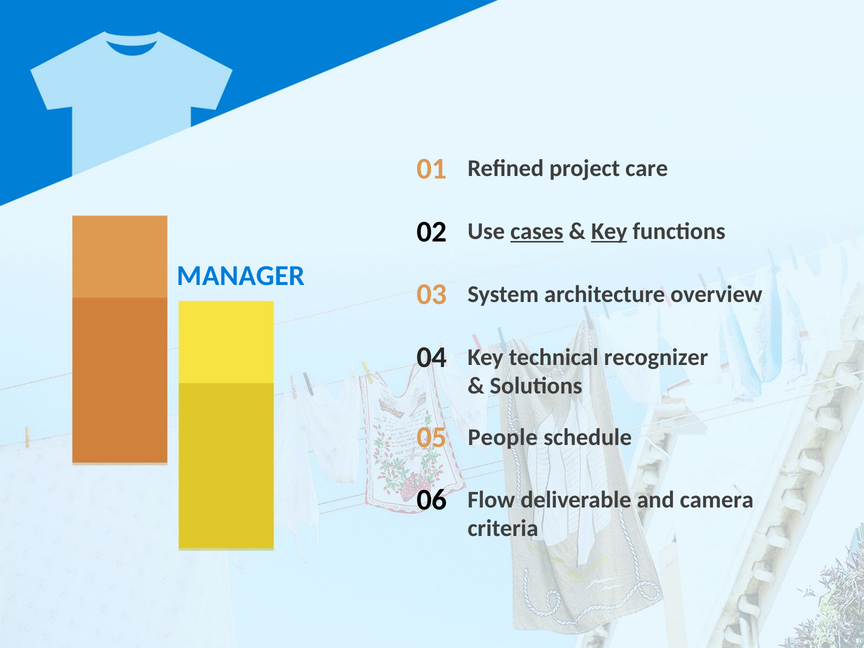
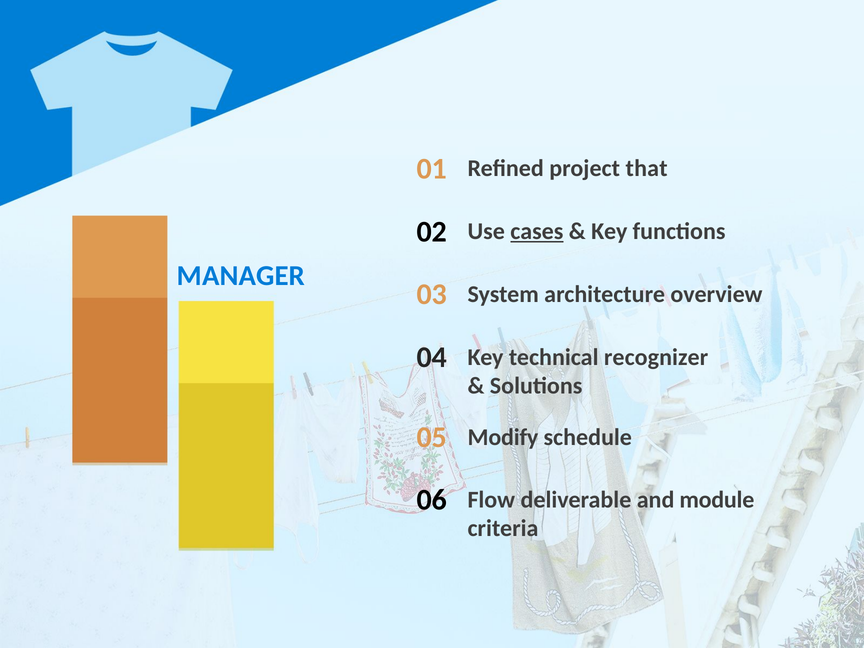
care: care -> that (647, 168)
Key underline: present -> none (609, 231)
People: People -> Modify (503, 437)
camera: camera -> module (717, 500)
